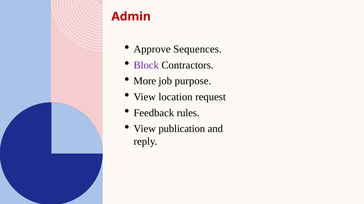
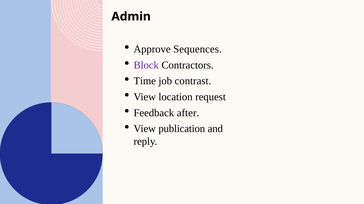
Admin colour: red -> black (131, 17)
More: More -> Time (145, 81)
purpose: purpose -> contrast (193, 81)
rules: rules -> after (188, 113)
